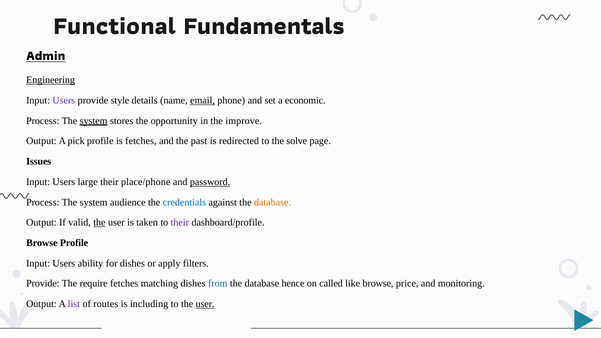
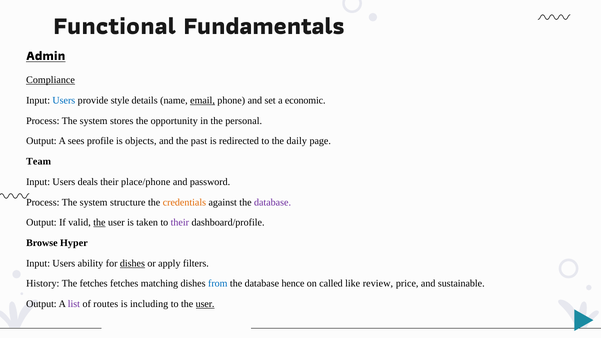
Engineering: Engineering -> Compliance (51, 80)
Users colour: purple -> blue (64, 100)
system underline: present -> none (94, 121)
improve: improve -> personal (244, 121)
pick: pick -> sees (76, 141)
is fetches: fetches -> objects (141, 141)
solve: solve -> daily (297, 141)
Issues: Issues -> Team (39, 161)
large: large -> deals (88, 182)
password underline: present -> none (210, 182)
audience: audience -> structure (128, 202)
credentials colour: blue -> orange (184, 202)
database colour: orange -> purple (273, 202)
Browse Profile: Profile -> Hyper (74, 243)
dishes underline: none -> present (132, 263)
Provide: Provide -> History (43, 284)
The require: require -> fetches (94, 284)
like browse: browse -> review (378, 284)
monitoring: monitoring -> sustainable (461, 284)
